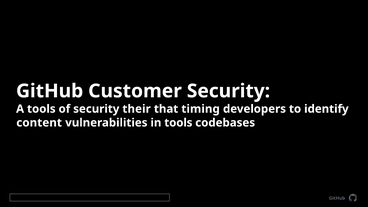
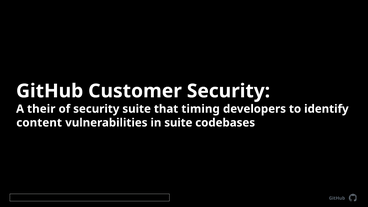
A tools: tools -> their (41, 109)
security their: their -> suite (137, 109)
in tools: tools -> suite (178, 123)
